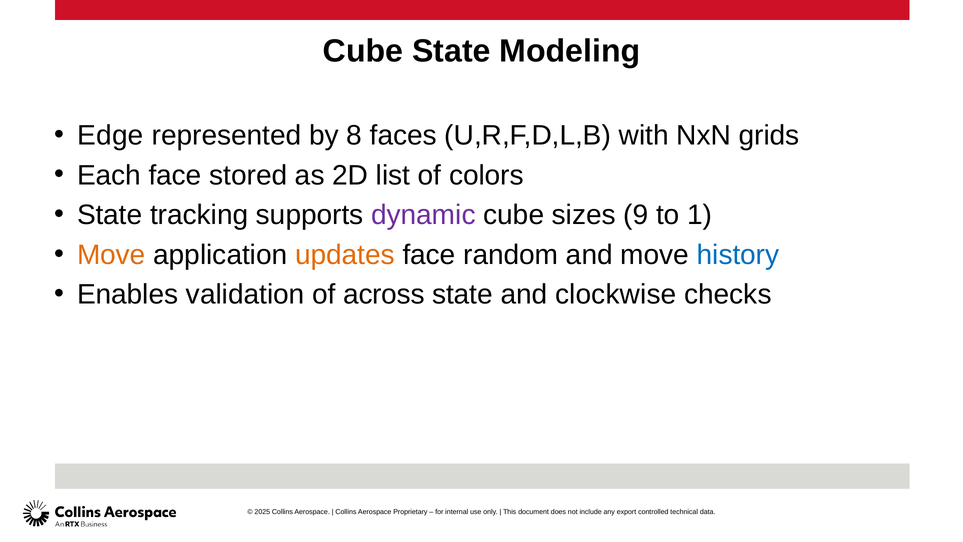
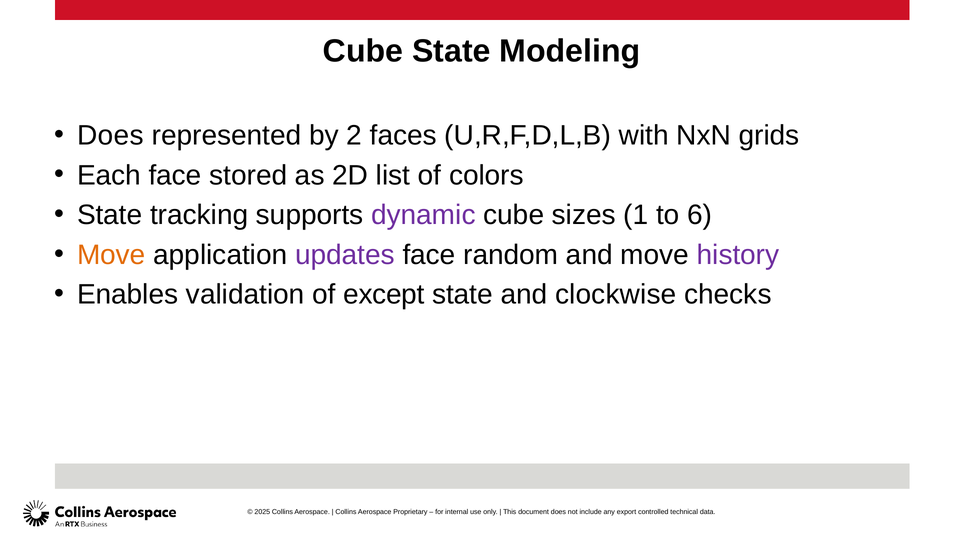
Edge: Edge -> Does (110, 135)
8: 8 -> 2 (354, 135)
9: 9 -> 1 (636, 215)
1: 1 -> 6 (700, 215)
updates colour: orange -> purple (345, 255)
history colour: blue -> purple (738, 255)
across: across -> except (384, 294)
